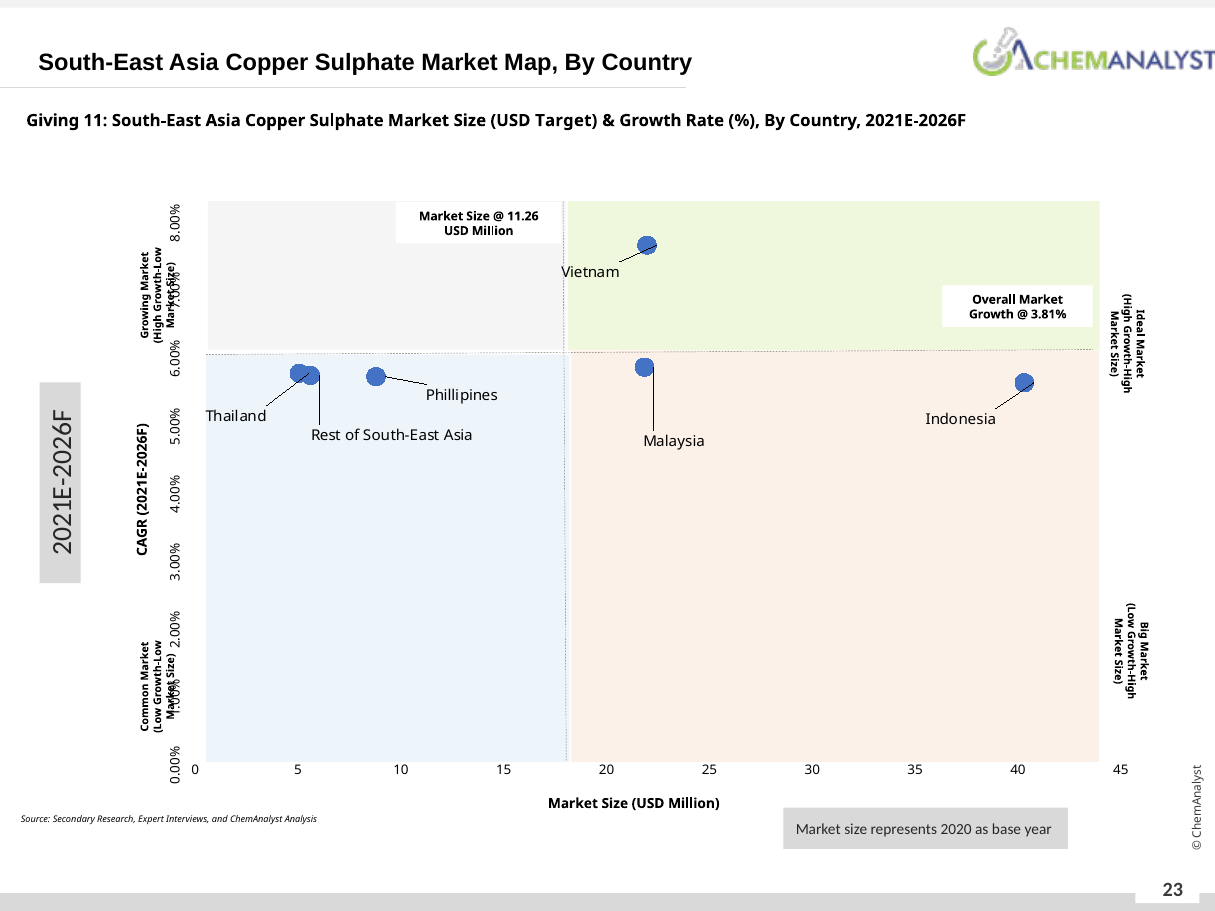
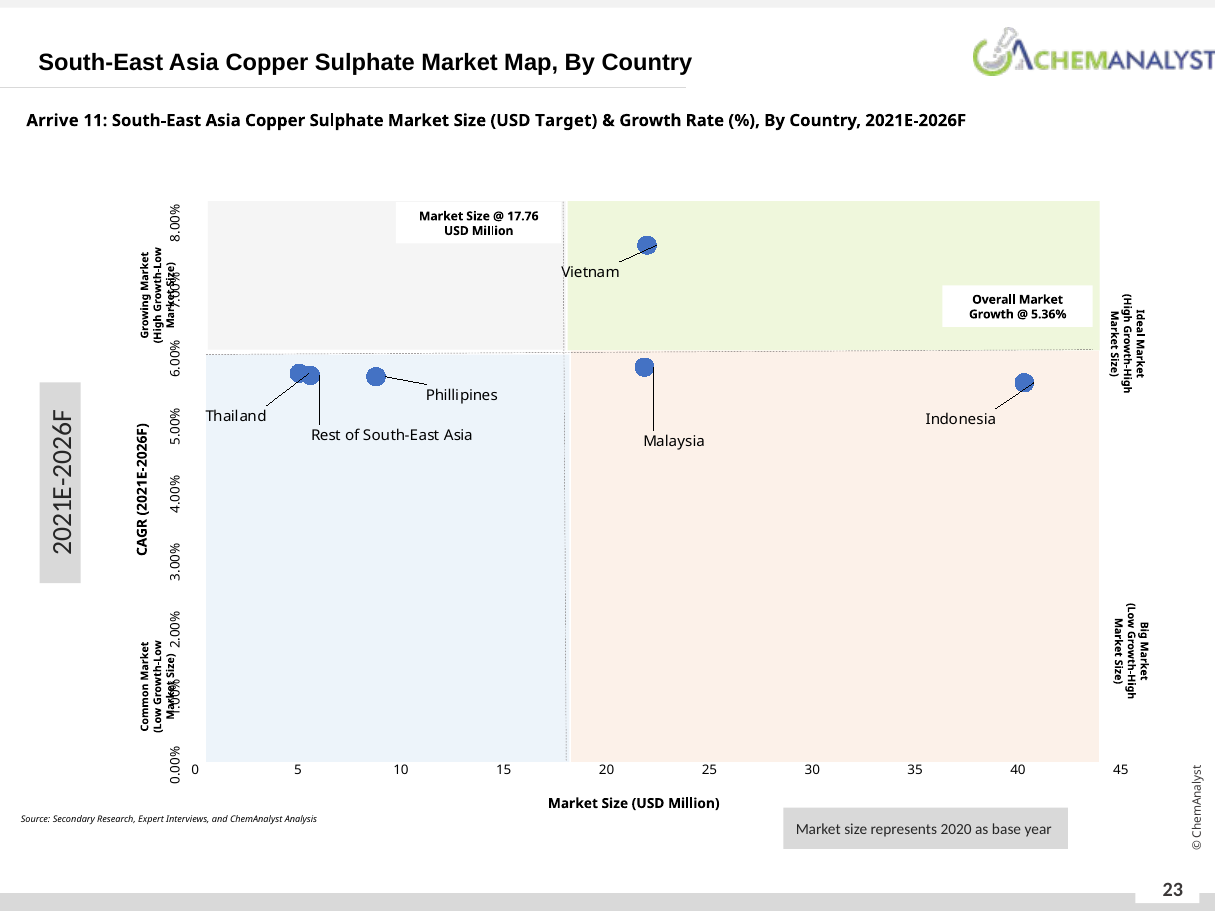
Giving: Giving -> Arrive (53, 121)
11.26: 11.26 -> 17.76 (523, 216)
3.81%: 3.81% -> 5.36% (1049, 314)
